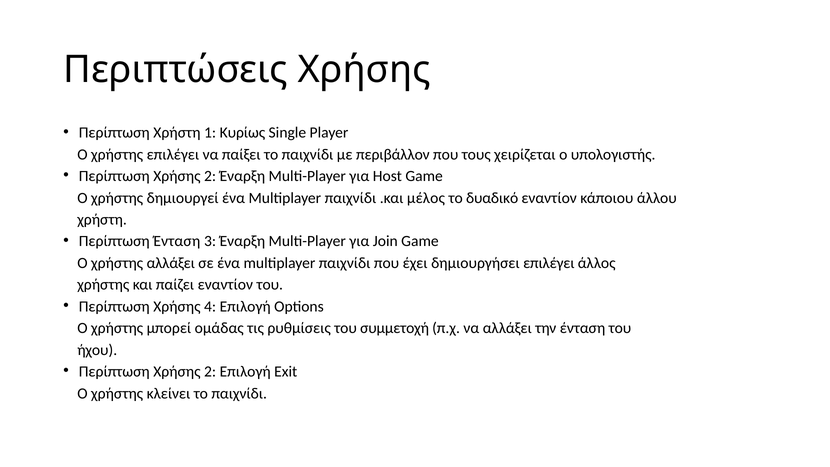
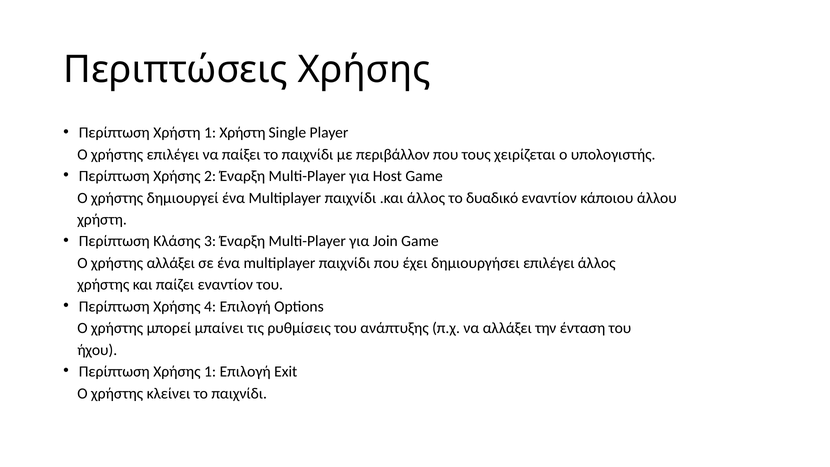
1 Κυρίως: Κυρίως -> Χρήστη (242, 133)
.και μέλος: μέλος -> άλλος (426, 198)
Περίπτωση Ένταση: Ένταση -> Κλάσης (177, 241)
ομάδας: ομάδας -> μπαίνει (219, 328)
συμμετοχή: συμμετοχή -> ανάπτυξης (395, 328)
2: 2 -> 1 (210, 372)
